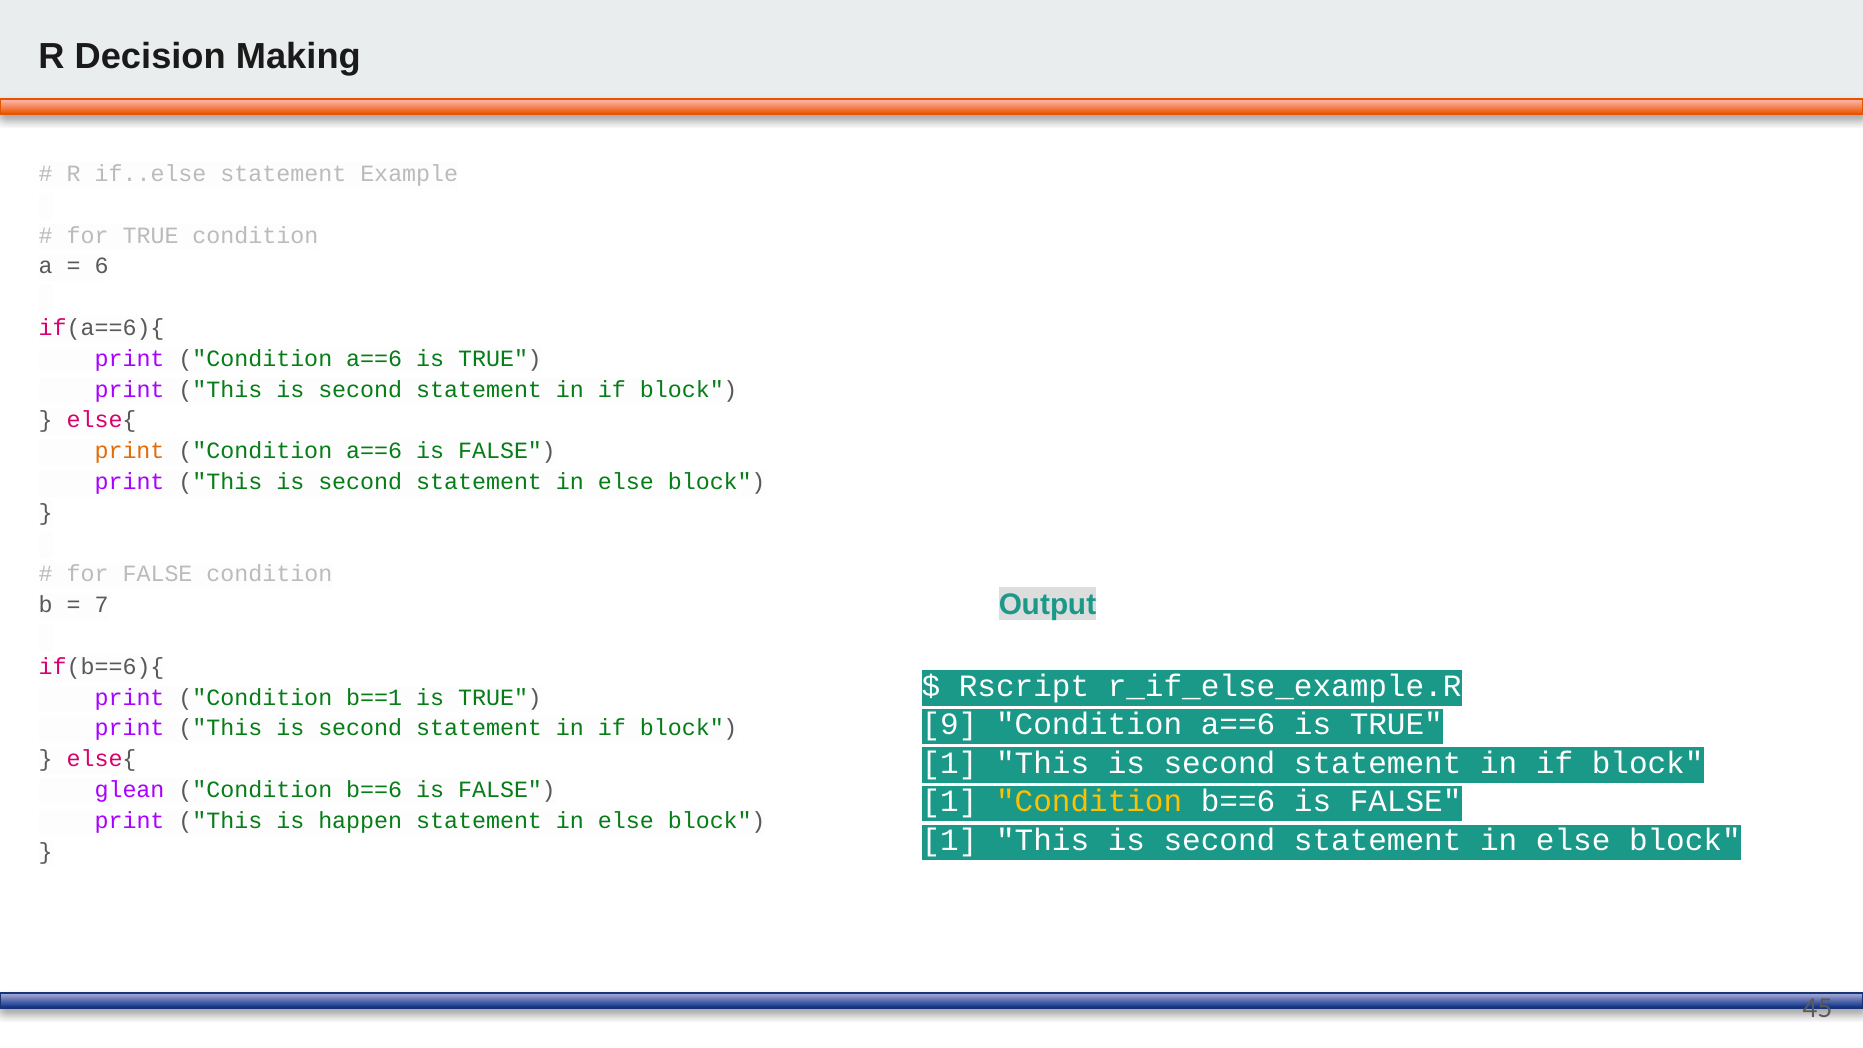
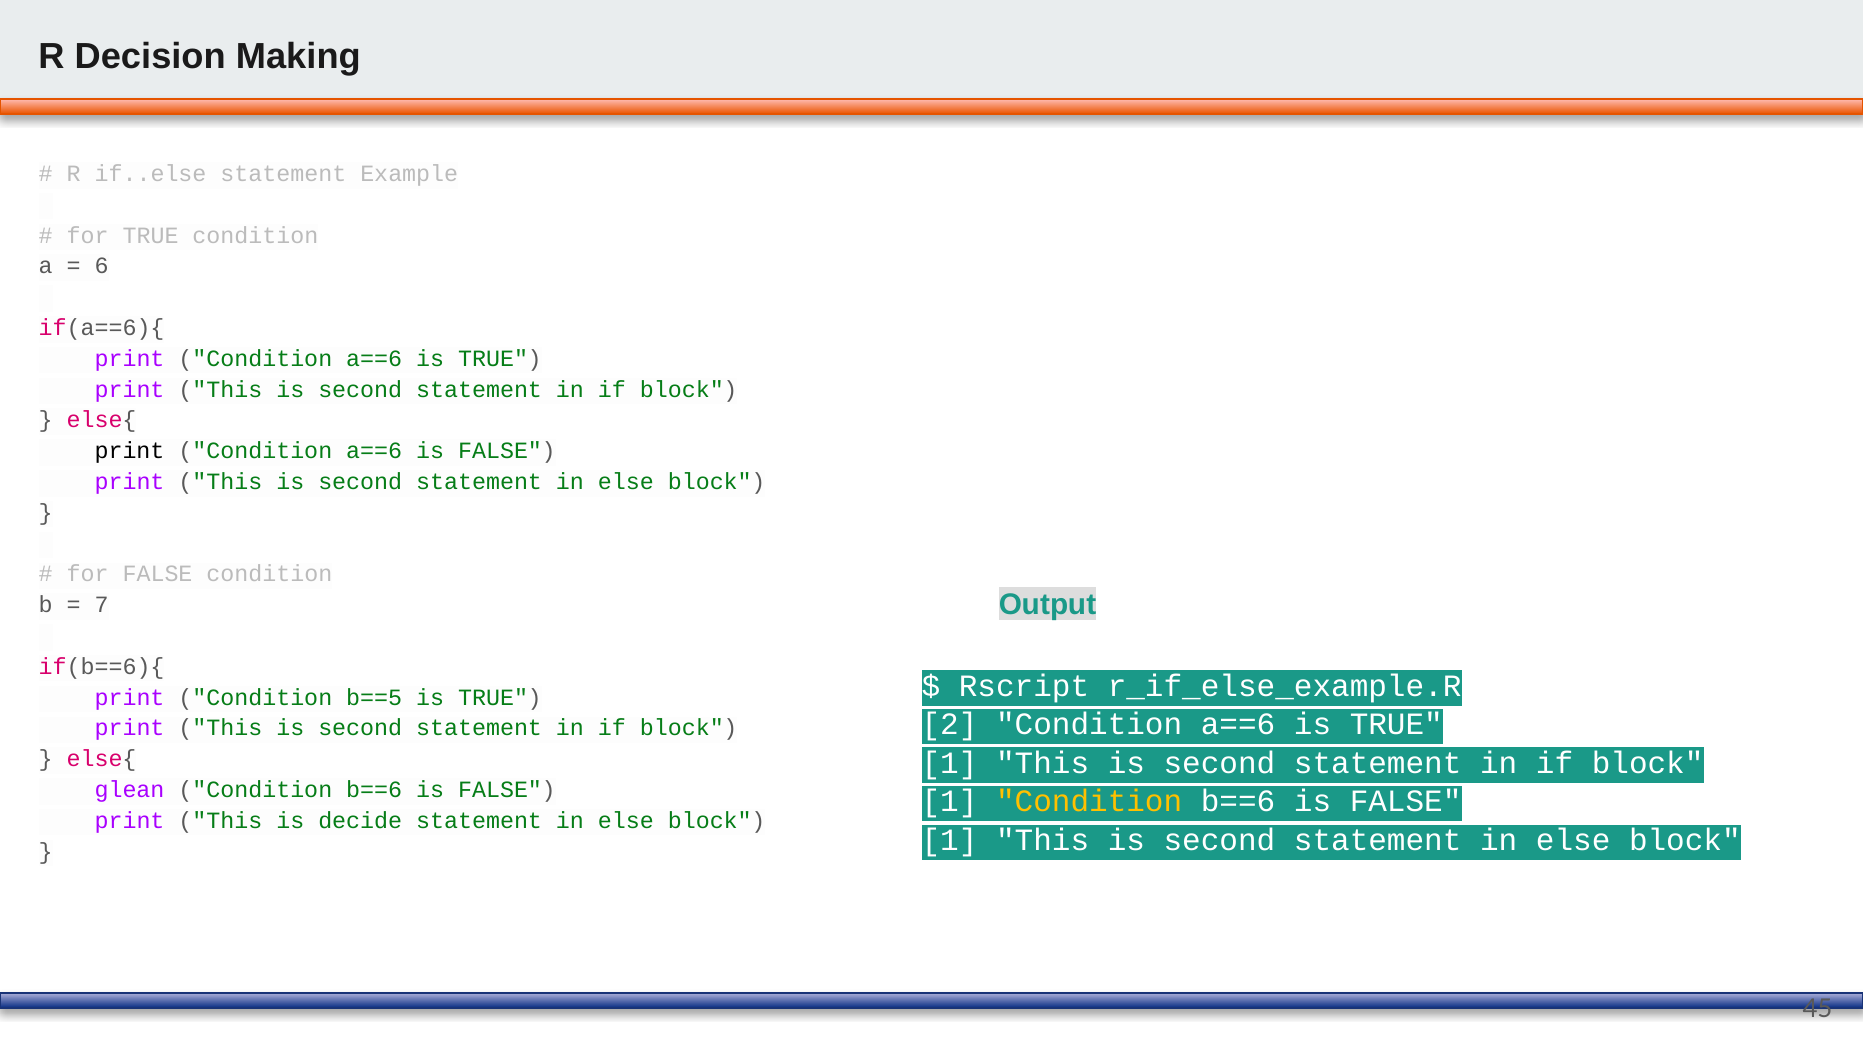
print colour: orange -> black (130, 451)
b==1: b==1 -> b==5 (374, 697)
9: 9 -> 2 (950, 725)
happen: happen -> decide (360, 821)
